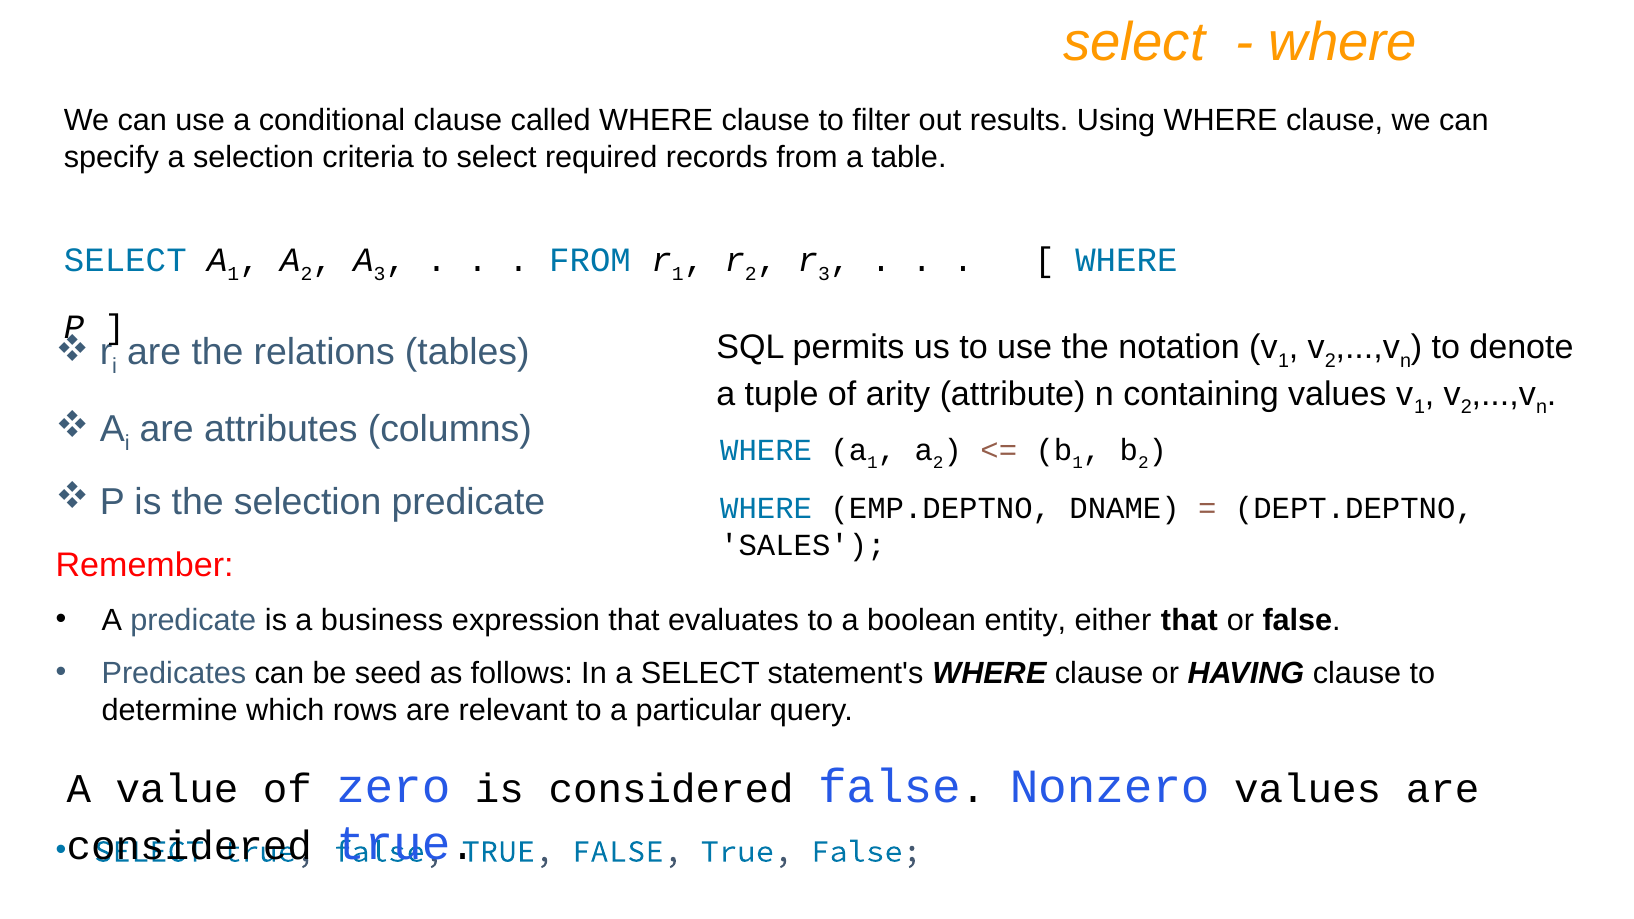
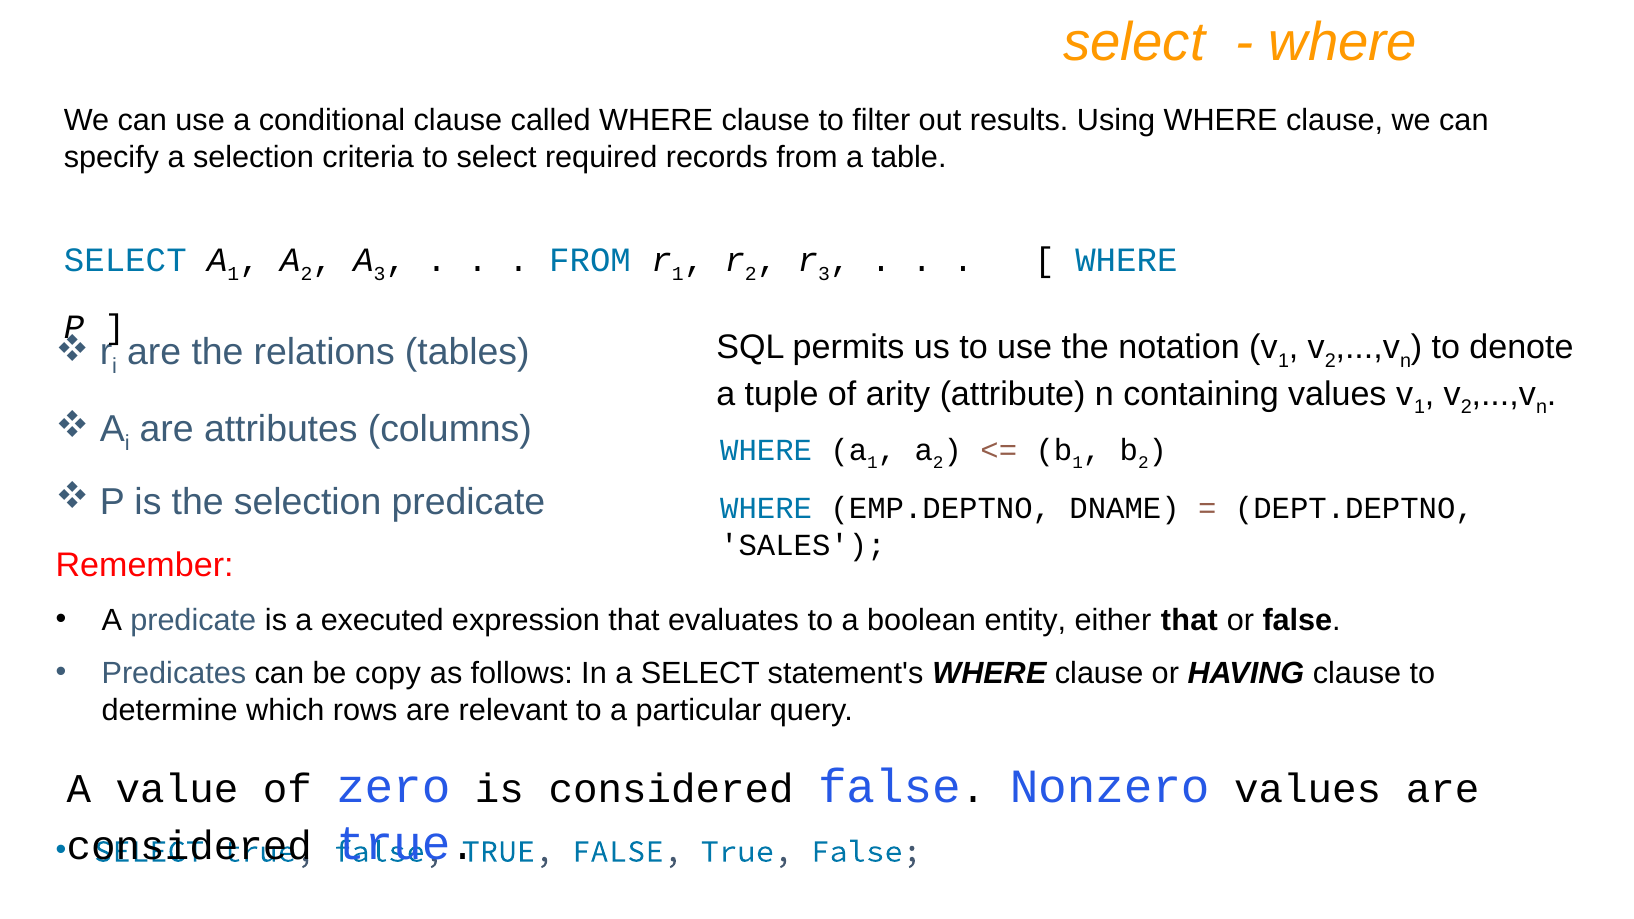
business: business -> executed (382, 620)
seed: seed -> copy (388, 674)
